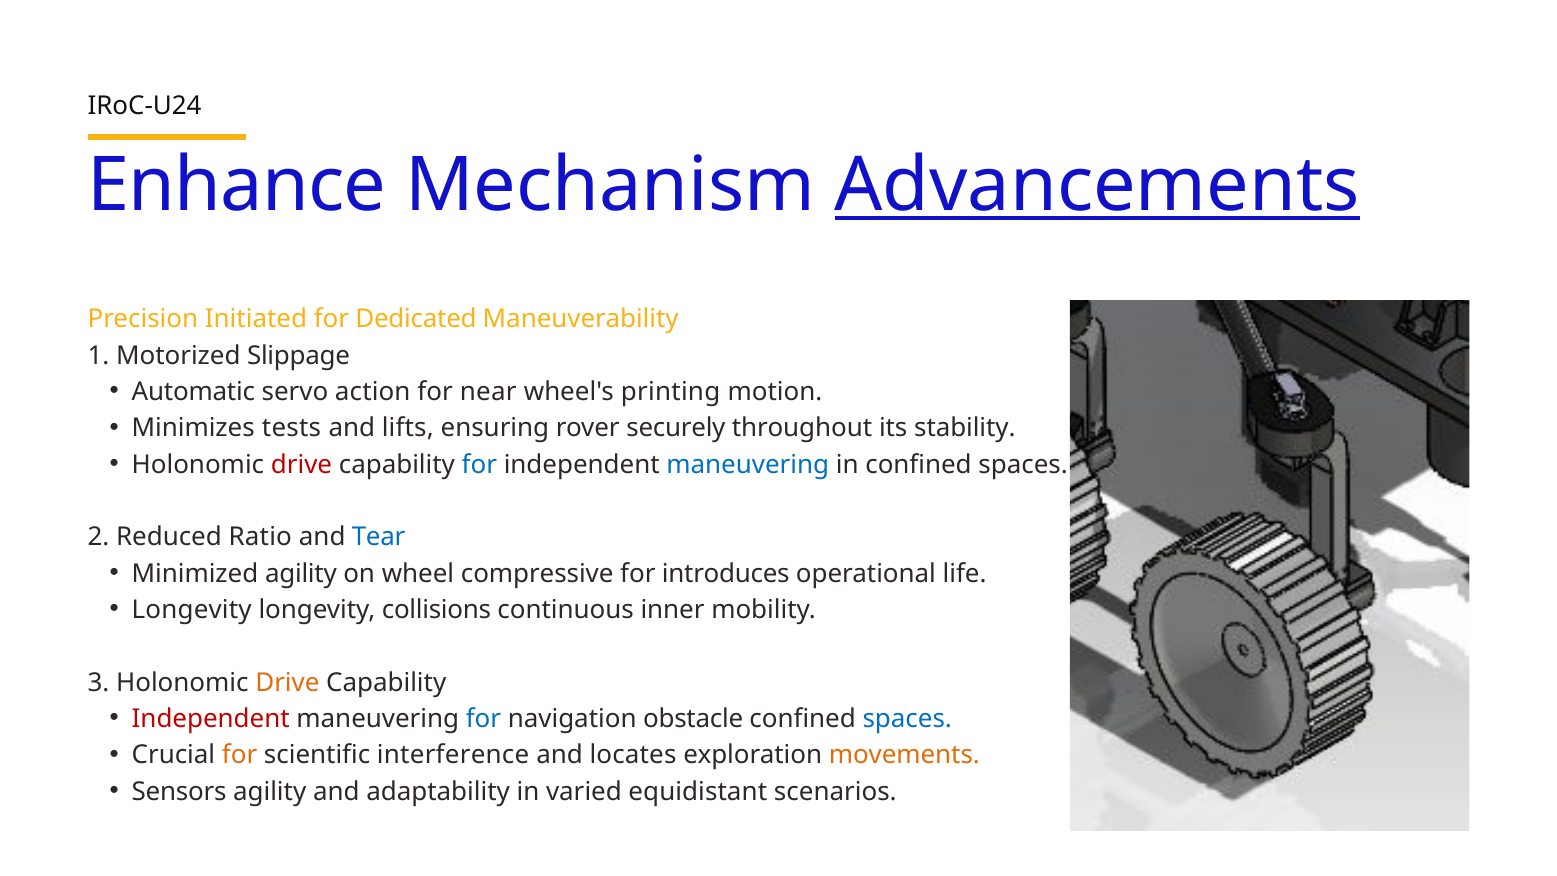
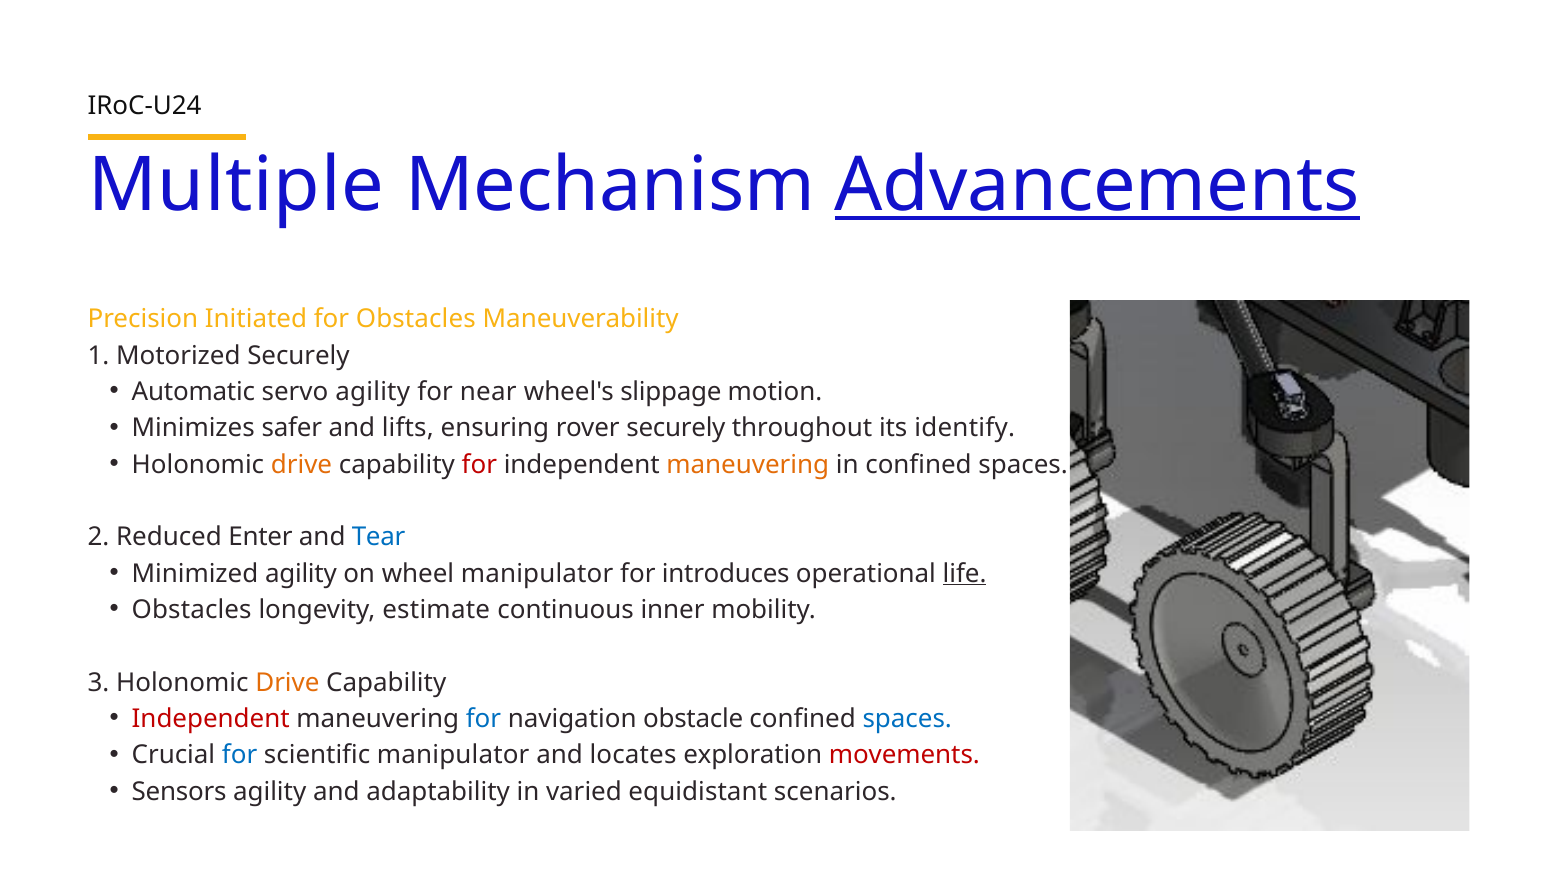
Enhance: Enhance -> Multiple (236, 185)
for Dedicated: Dedicated -> Obstacles (416, 319)
Motorized Slippage: Slippage -> Securely (298, 355)
servo action: action -> agility (373, 392)
printing: printing -> slippage (671, 392)
tests: tests -> safer (292, 428)
stability: stability -> identify (965, 428)
drive colour: red -> orange (302, 464)
for colour: blue -> red (479, 464)
maneuvering colour: blue -> orange (748, 464)
Ratio: Ratio -> Enter (261, 537)
wheel compressive: compressive -> manipulator (537, 573)
life underline: none -> present (965, 573)
Longevity: Longevity -> Obstacles (192, 610)
collisions: collisions -> estimate (436, 610)
for colour: orange -> blue (240, 755)
scientific interference: interference -> manipulator (453, 755)
movements colour: orange -> red (904, 755)
